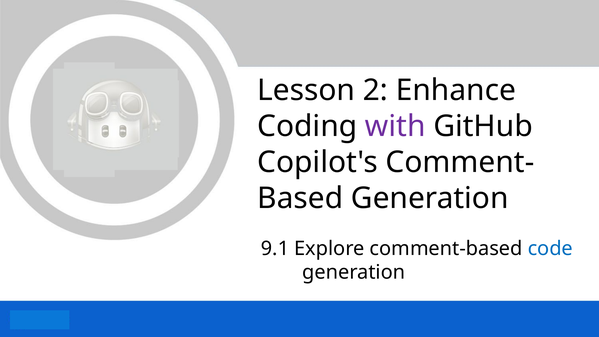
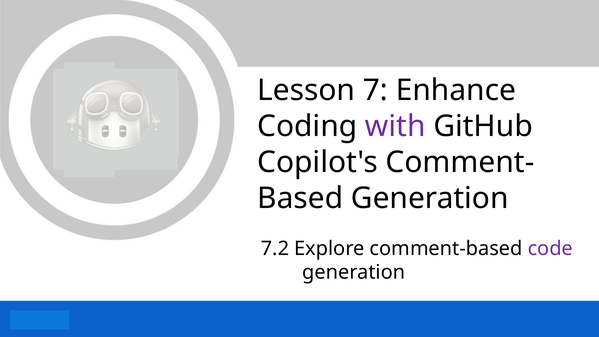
2: 2 -> 7 (375, 90)
9.1: 9.1 -> 7.2 (275, 248)
code colour: blue -> purple (550, 248)
